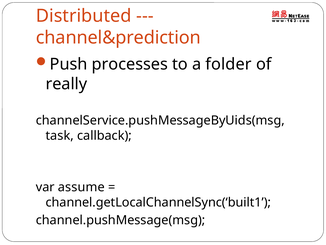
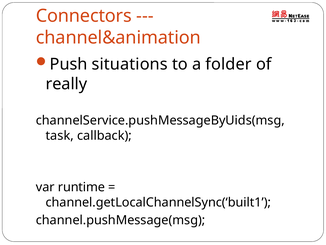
Distributed: Distributed -> Connectors (84, 16)
channel&prediction: channel&prediction -> channel&animation (118, 38)
processes: processes -> situations (130, 64)
assume: assume -> runtime (81, 187)
